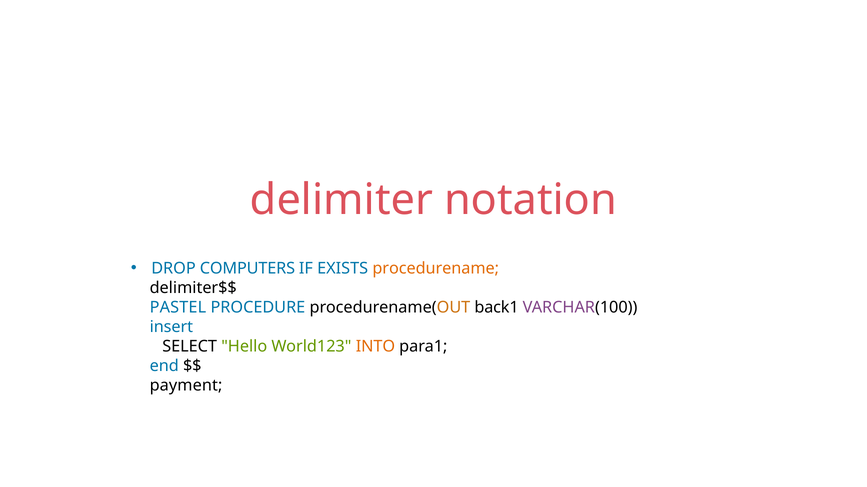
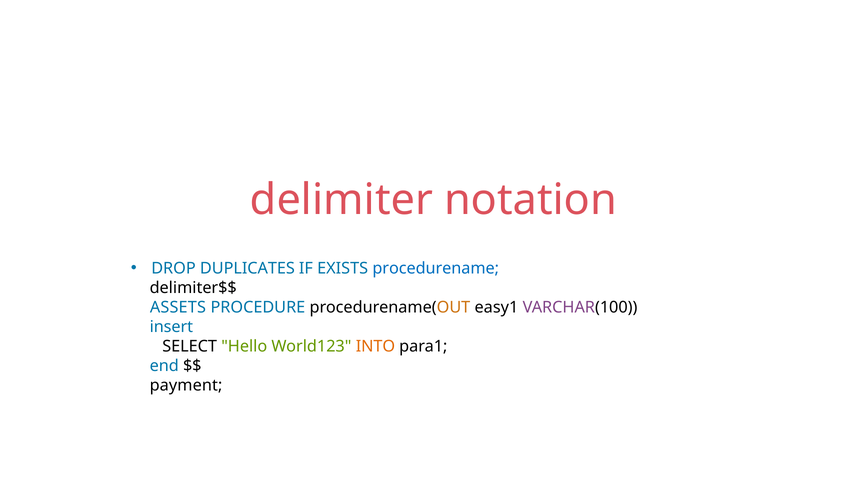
COMPUTERS: COMPUTERS -> DUPLICATES (247, 269)
procedurename colour: orange -> blue (436, 269)
PASTEL: PASTEL -> ASSETS (178, 308)
back1: back1 -> easy1 (496, 308)
